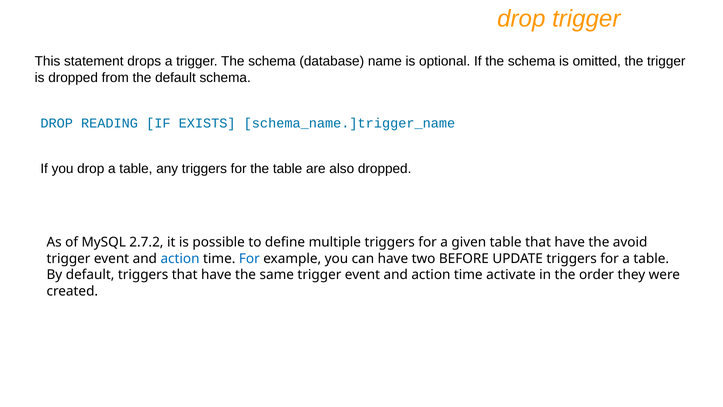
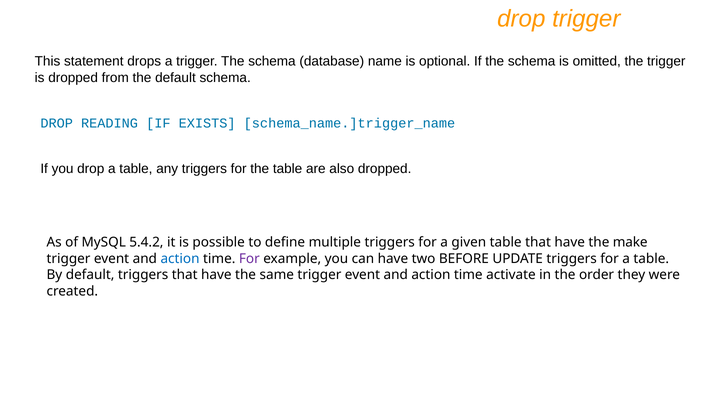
2.7.2: 2.7.2 -> 5.4.2 (146, 242)
avoid: avoid -> make (630, 242)
For colour: blue -> purple (249, 258)
